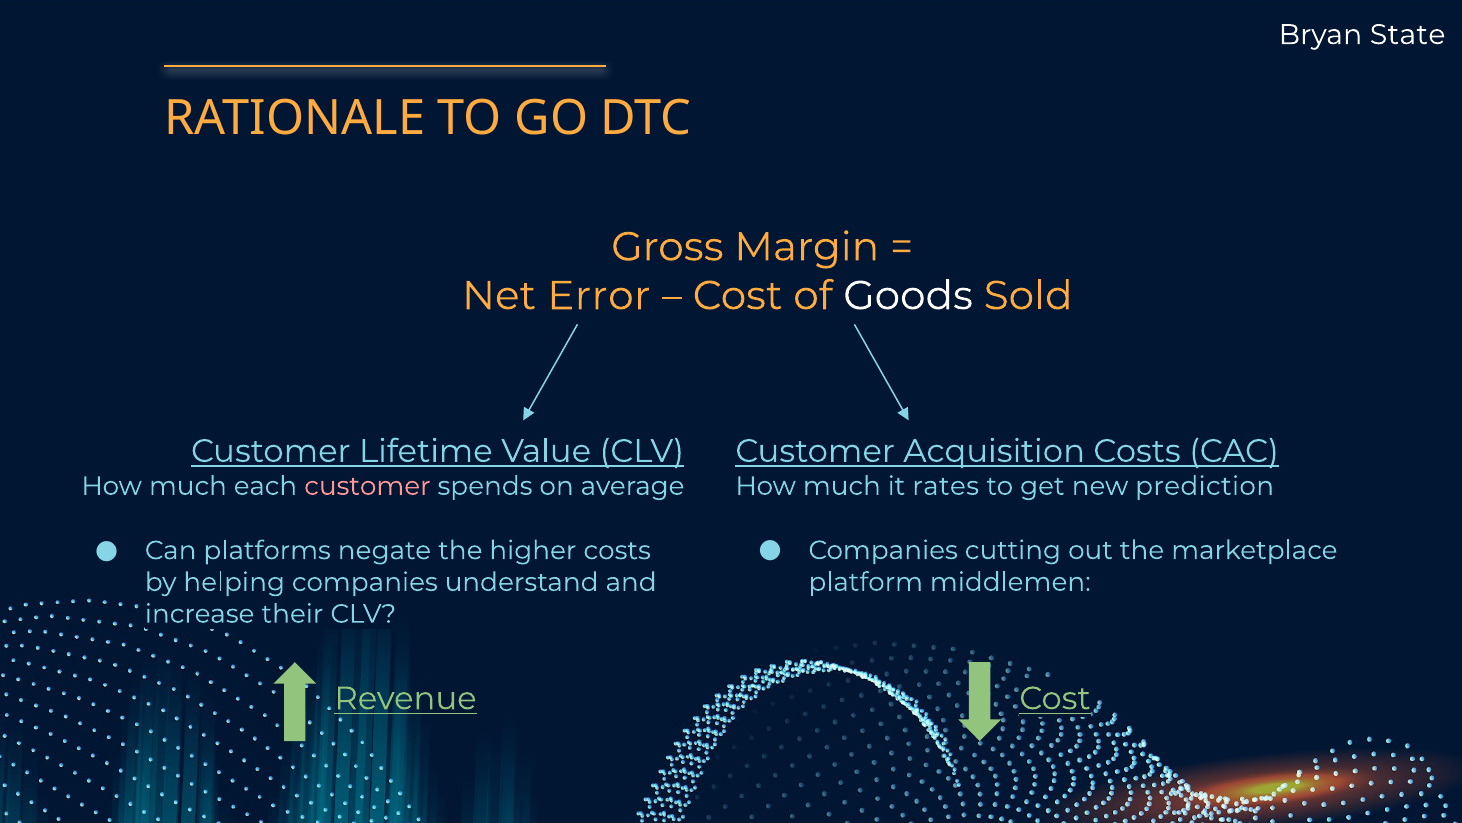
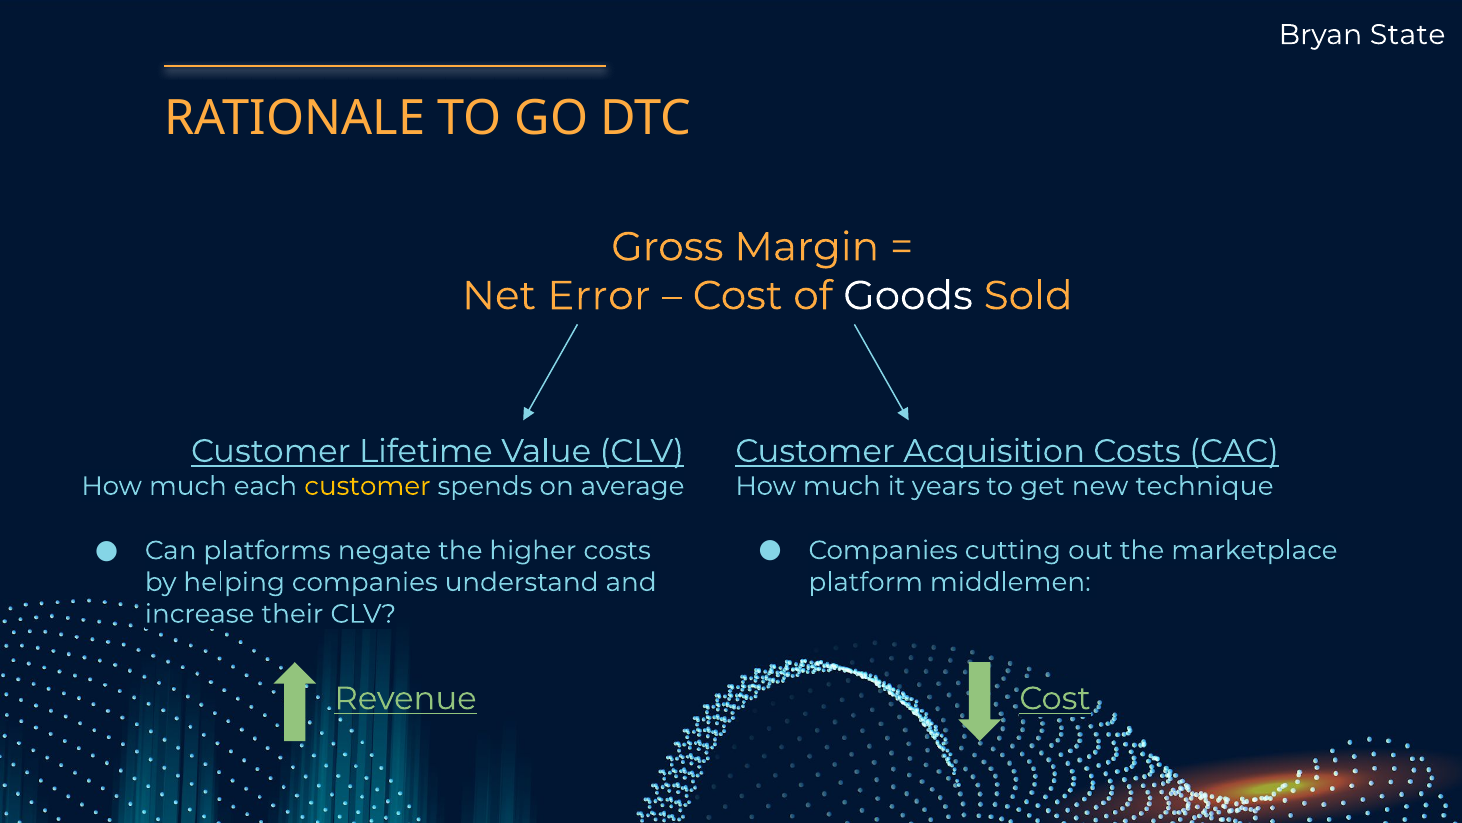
customer colour: pink -> yellow (367, 486)
rates: rates -> years (946, 486)
prediction: prediction -> technique (1205, 486)
